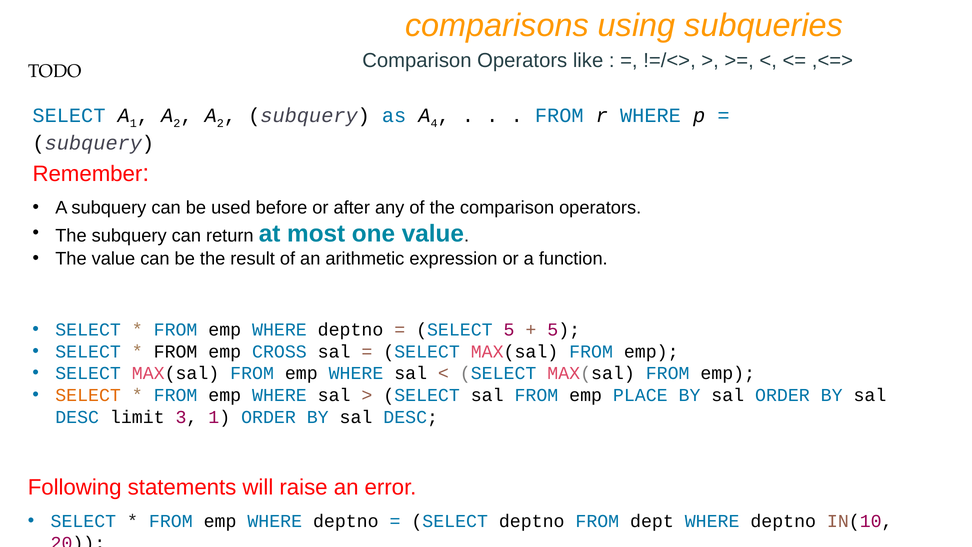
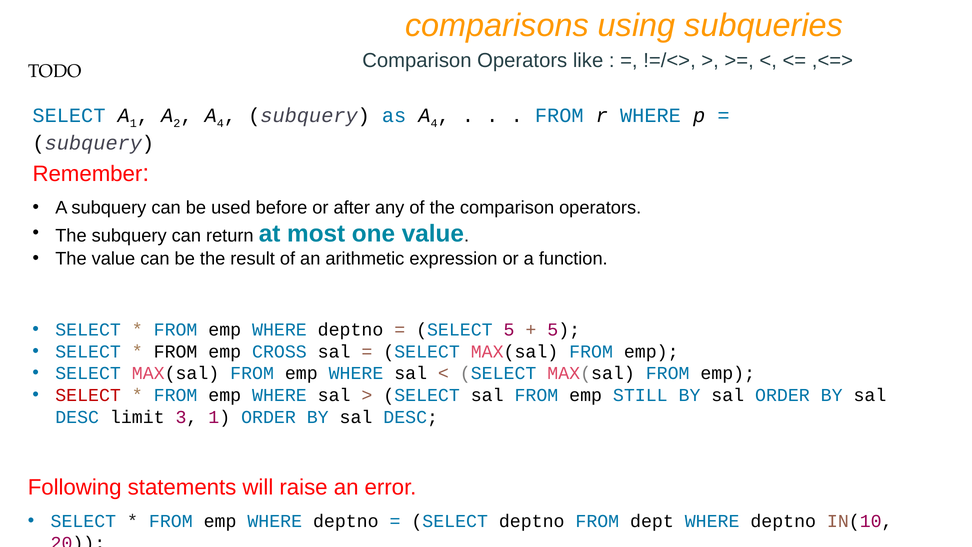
2: 2 -> 4 (220, 123)
SELECT colour: orange -> red (88, 395)
PLACE: PLACE -> STILL (640, 395)
